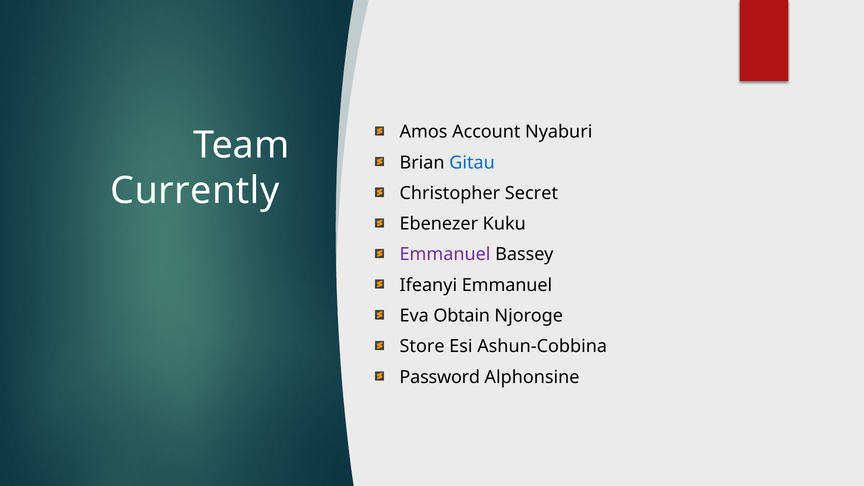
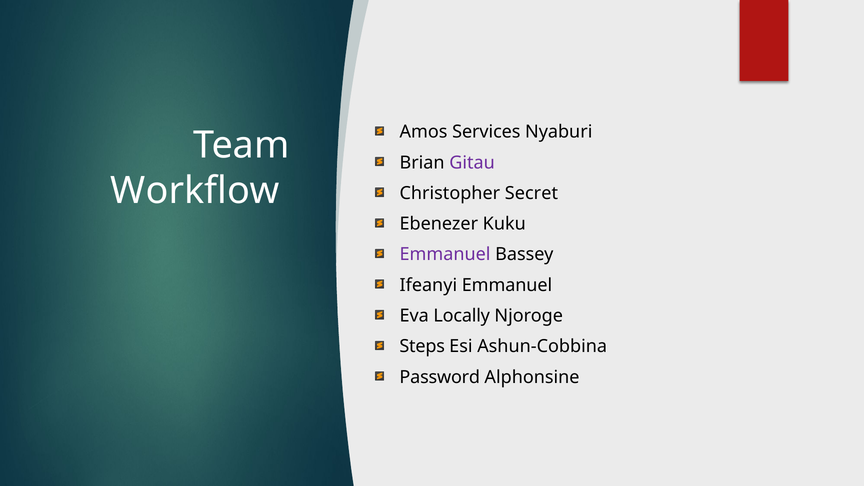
Account: Account -> Services (486, 132)
Gitau colour: blue -> purple (472, 163)
Currently: Currently -> Workflow (195, 191)
Obtain: Obtain -> Locally (462, 316)
Store: Store -> Steps (422, 346)
